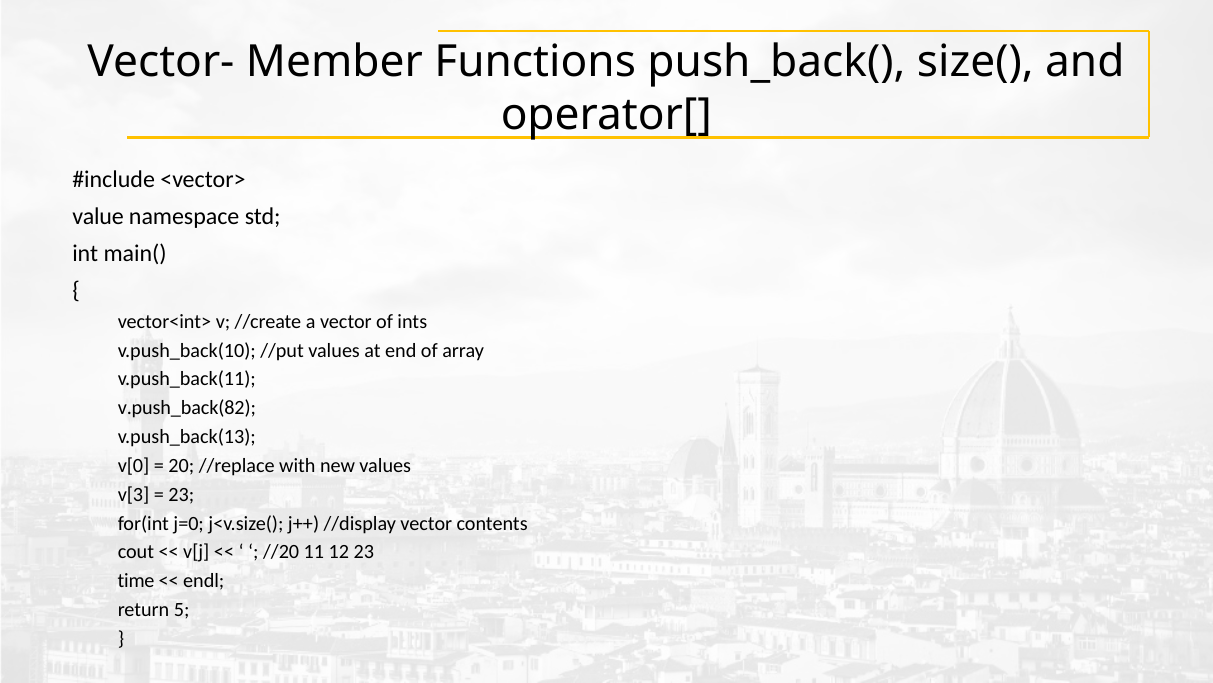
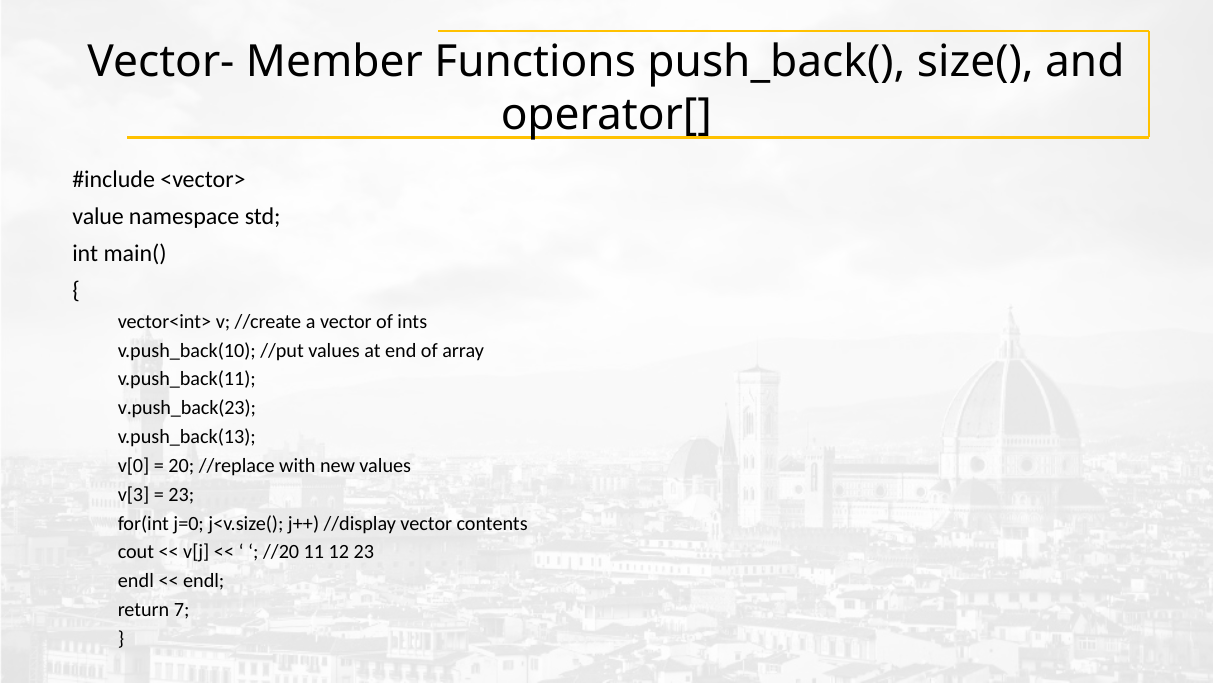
v.push_back(82: v.push_back(82 -> v.push_back(23 (187, 408)
time: time -> endl (136, 581)
5: 5 -> 7 (182, 609)
